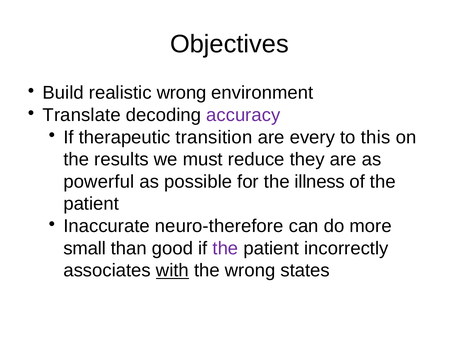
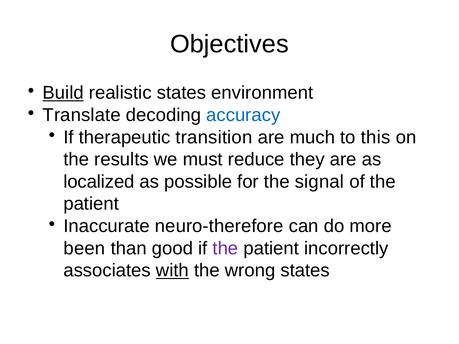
Build underline: none -> present (63, 93)
realistic wrong: wrong -> states (181, 93)
accuracy colour: purple -> blue (243, 115)
every: every -> much (312, 137)
powerful: powerful -> localized (99, 182)
illness: illness -> signal (319, 182)
small: small -> been (84, 248)
